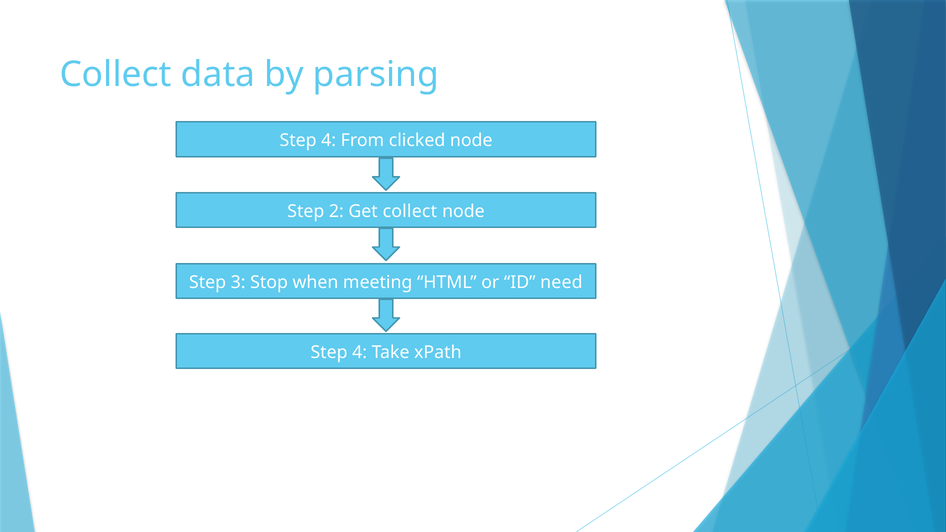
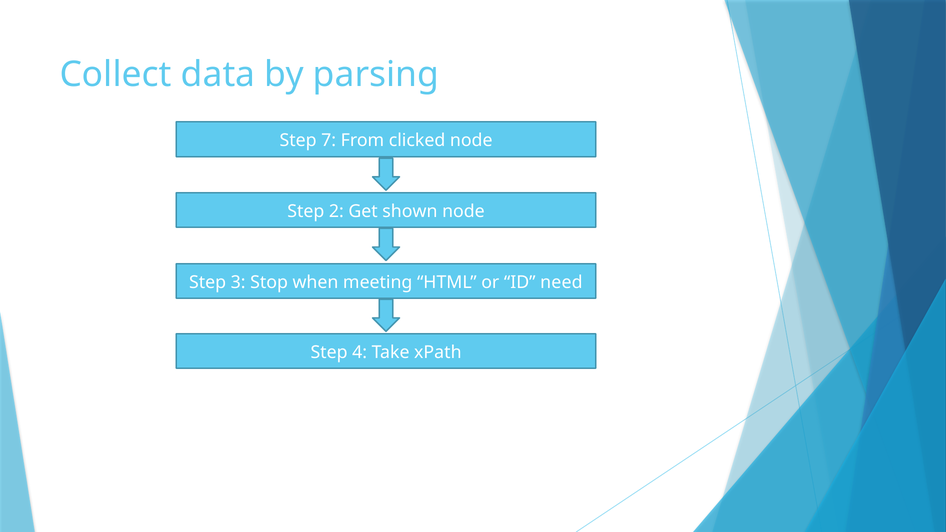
4: 4 -> 7 (329, 141)
Get collect: collect -> shown (410, 211)
